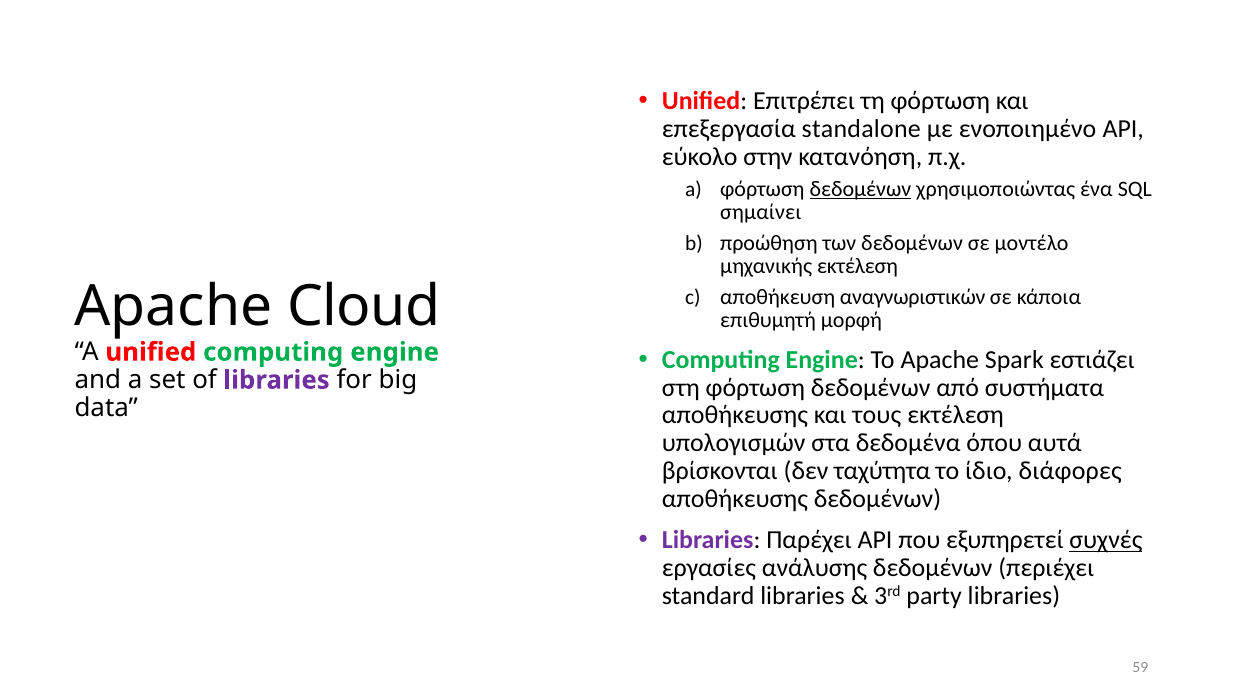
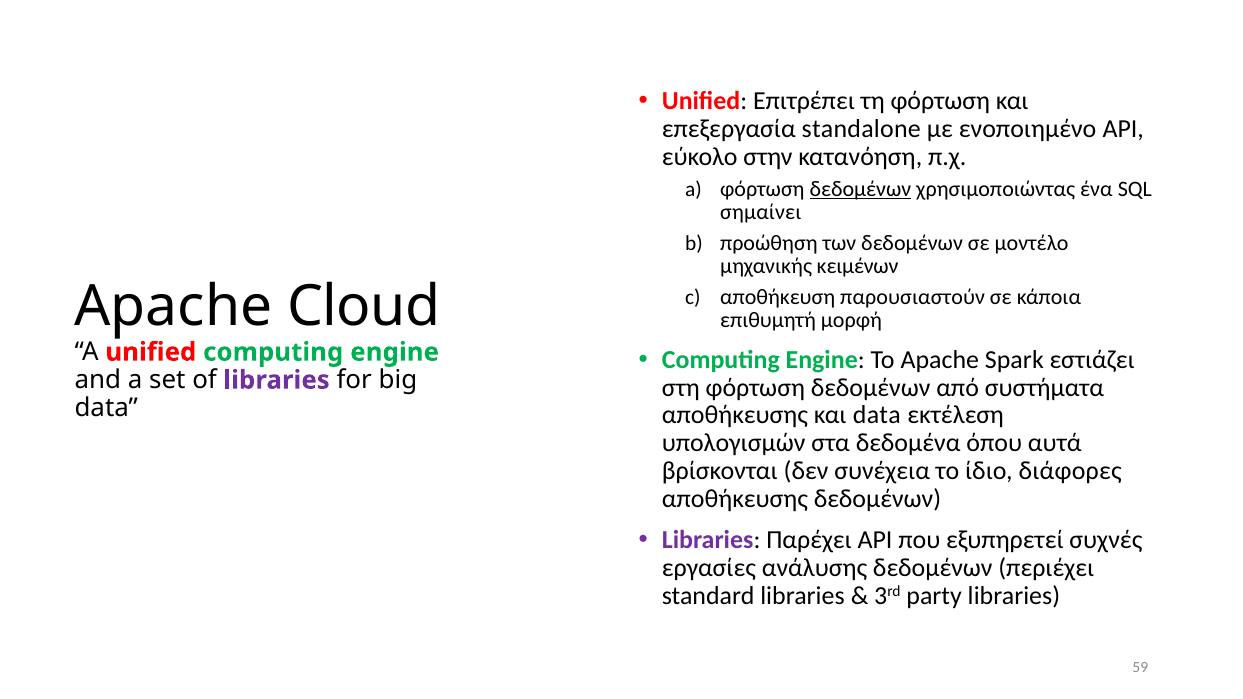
μηχανικής εκτέλεση: εκτέλεση -> κειμένων (858, 267)
αναγνωριστικών: αναγνωριστικών -> παρουσιαστούν (913, 297)
και τους: τους -> data (877, 416)
ταχύτητα: ταχύτητα -> συνέχεια (882, 471)
συχνές underline: present -> none (1106, 540)
